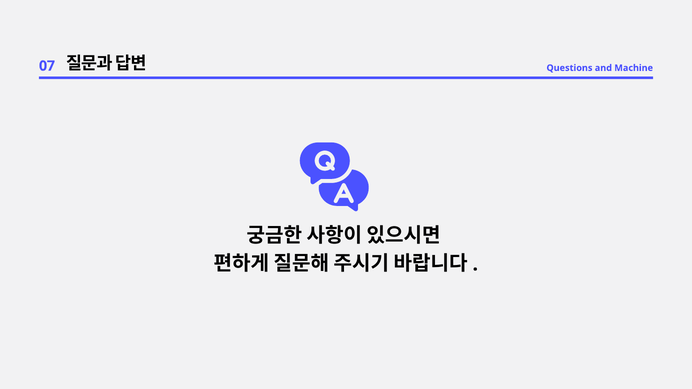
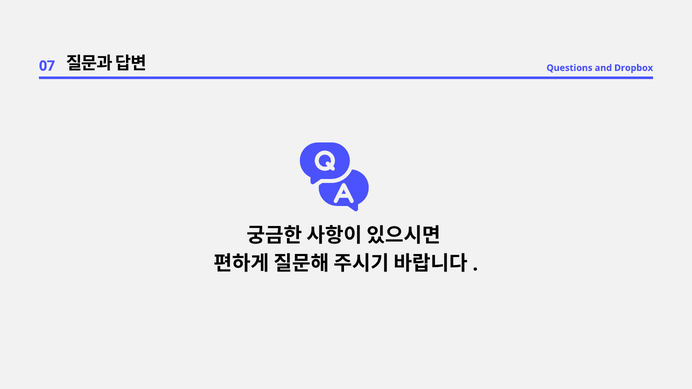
Machine: Machine -> Dropbox (634, 68)
